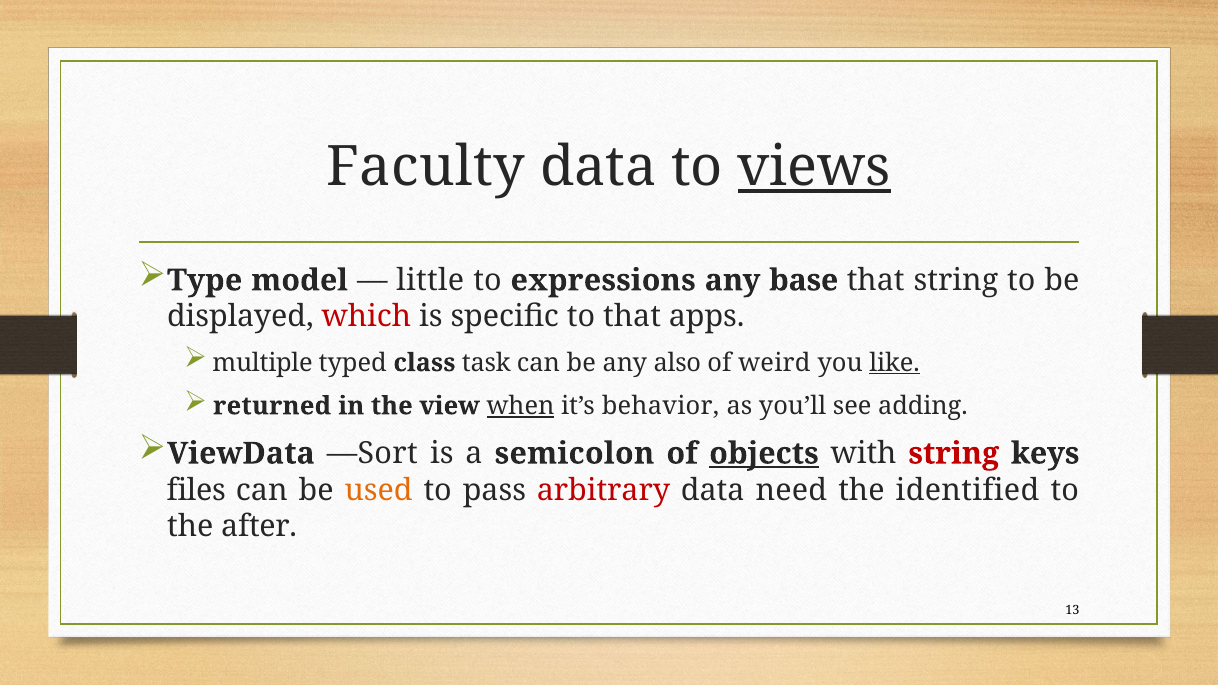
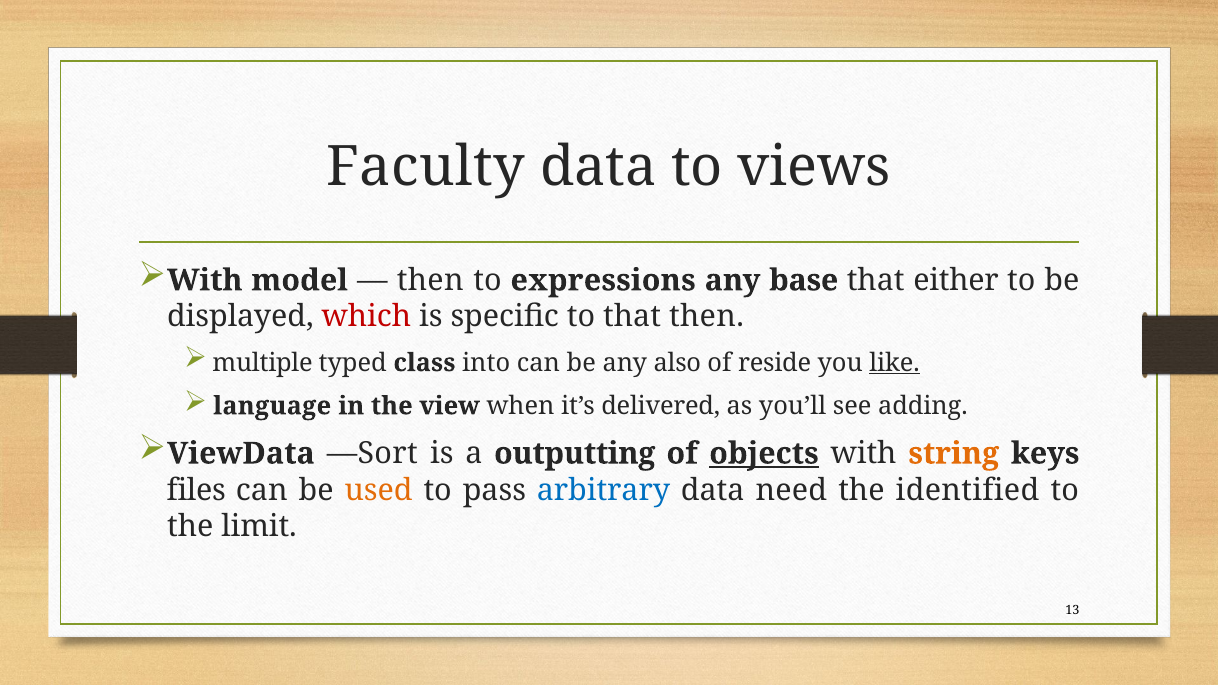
views underline: present -> none (814, 167)
Type: Type -> With (205, 280)
little: little -> then (430, 280)
that string: string -> either (956, 280)
that apps: apps -> then (706, 317)
task: task -> into (486, 363)
weird: weird -> reside (775, 363)
returned: returned -> language (272, 406)
when underline: present -> none (521, 406)
behavior: behavior -> delivered (661, 406)
semicolon: semicolon -> outputting (575, 454)
string colour: red -> orange (954, 454)
arbitrary colour: red -> blue (603, 490)
after: after -> limit (259, 527)
